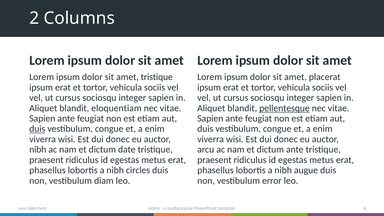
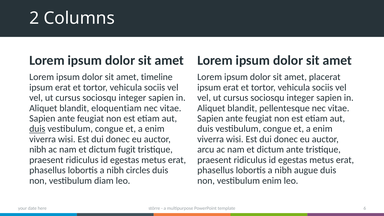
amet tristique: tristique -> timeline (157, 77)
pellentesque underline: present -> none (285, 108)
dictum date: date -> fugit (127, 150)
vestibulum error: error -> enim (272, 181)
